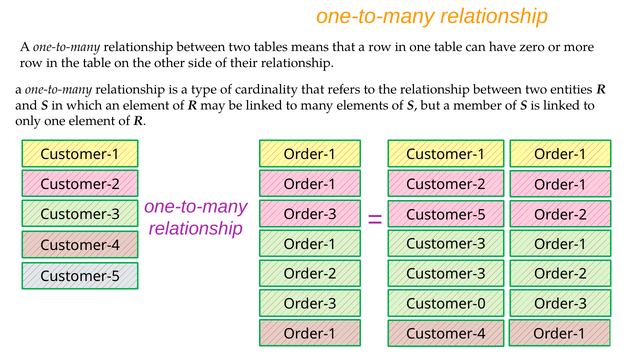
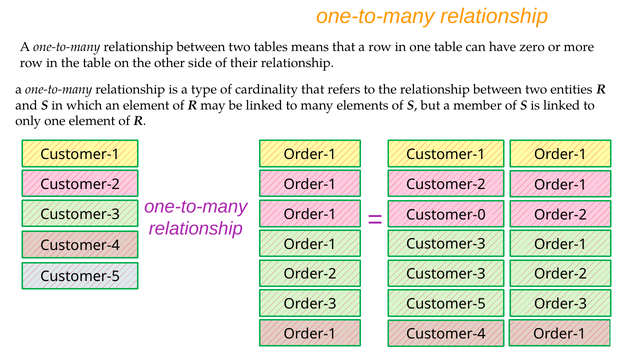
Order-3: Order-3 -> Order-1 (310, 214)
Customer-5: Customer-5 -> Customer-0 (446, 214)
Customer-0: Customer-0 -> Customer-5 (446, 304)
